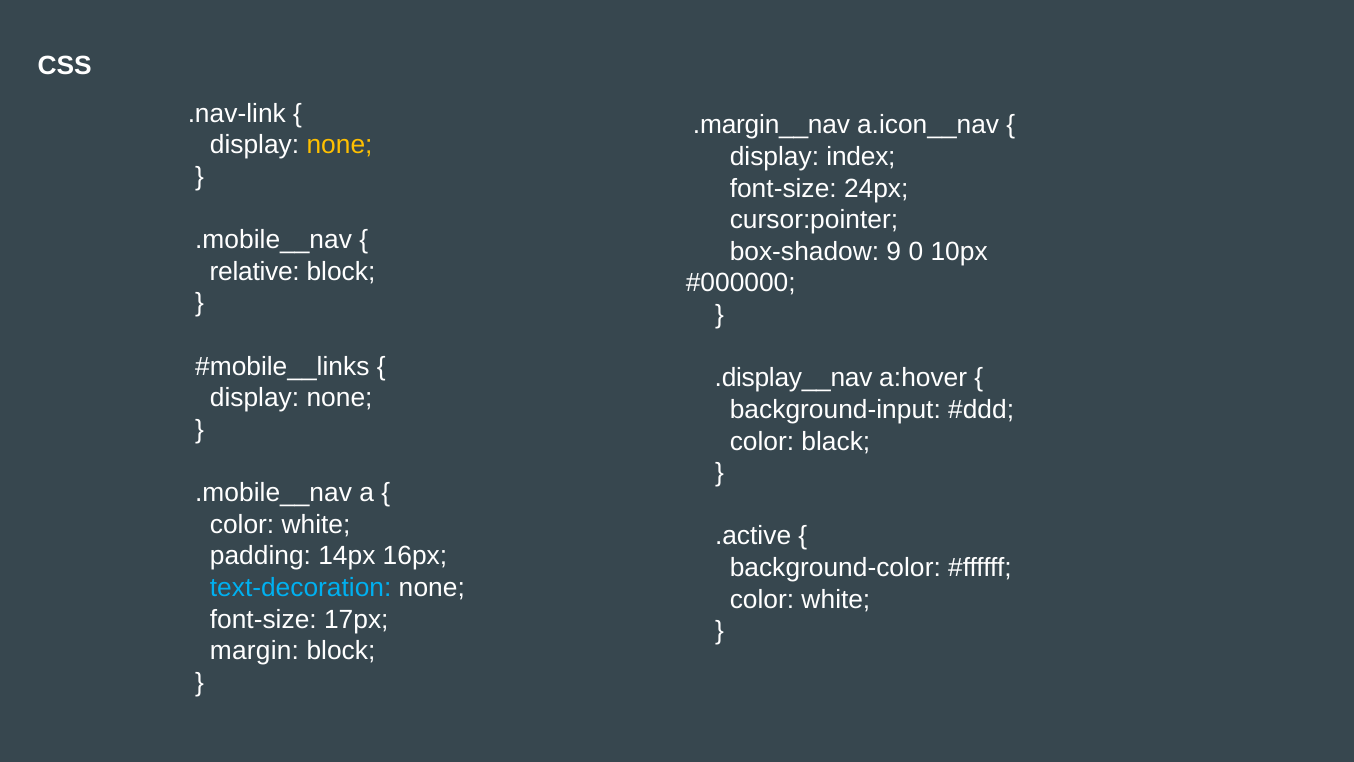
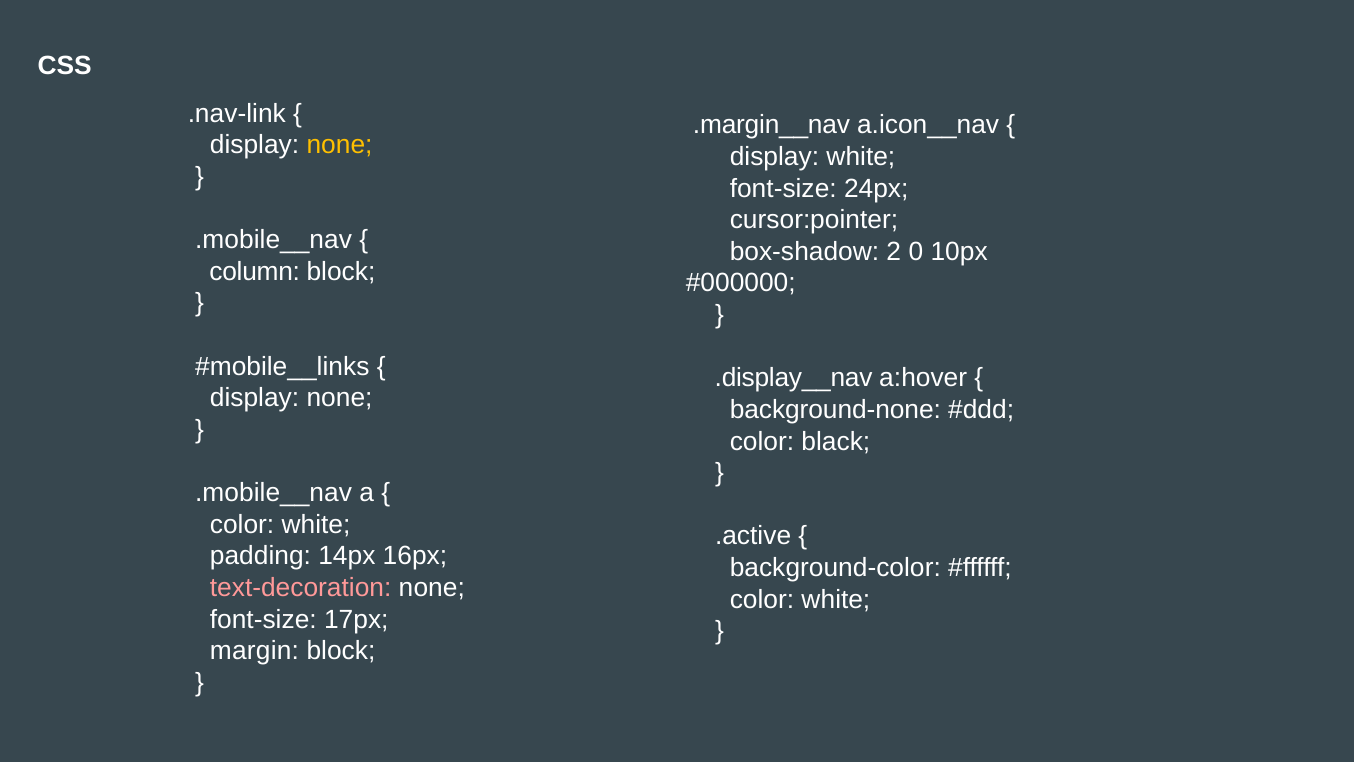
display index: index -> white (861, 157)
9: 9 -> 2 (894, 252)
relative: relative -> column (255, 271)
background-input: background-input -> background-none (835, 410)
text-decoration colour: light blue -> pink (301, 587)
